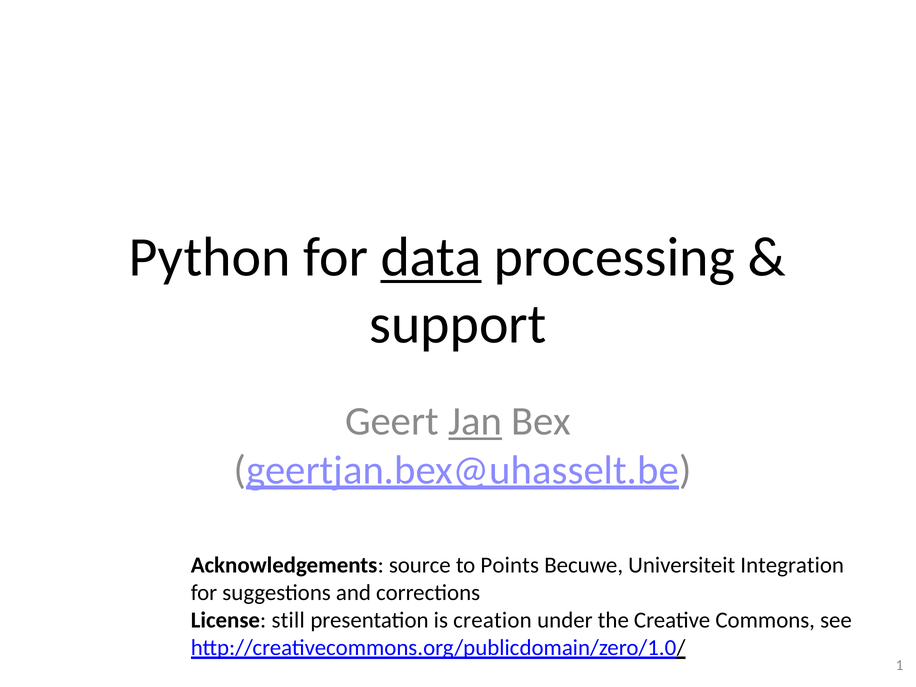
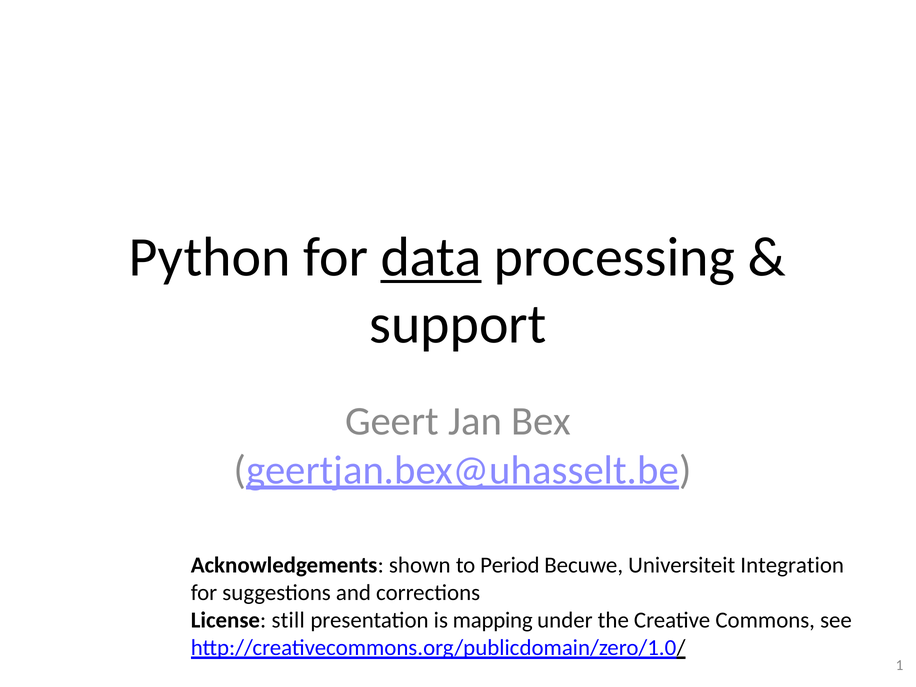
Jan underline: present -> none (475, 421)
source: source -> shown (420, 565)
Points: Points -> Period (510, 565)
creation: creation -> mapping (493, 620)
